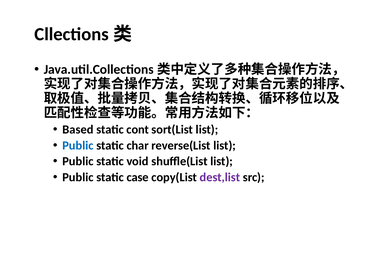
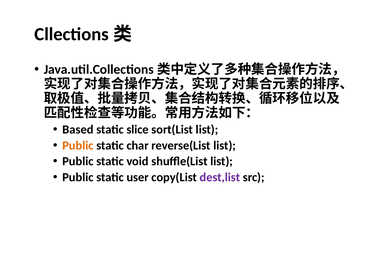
cont: cont -> slice (138, 129)
Public colour: blue -> orange (78, 145)
case: case -> user (138, 177)
